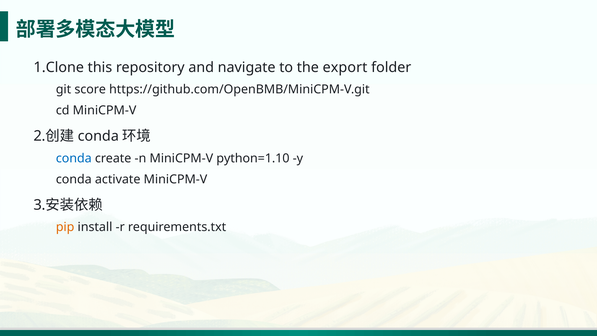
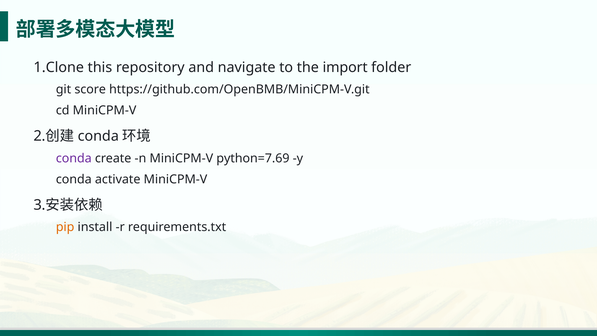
export: export -> import (345, 67)
conda colour: blue -> purple (74, 158)
python=1.10: python=1.10 -> python=7.69 (253, 158)
